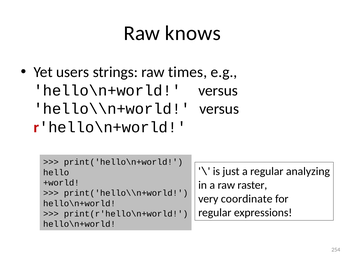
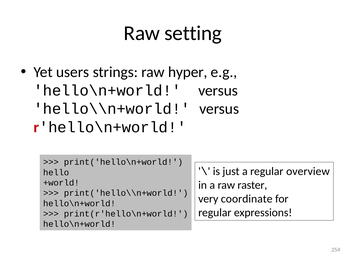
knows: knows -> setting (193, 33)
times: times -> hyper (188, 72)
analyzing: analyzing -> overview (308, 172)
